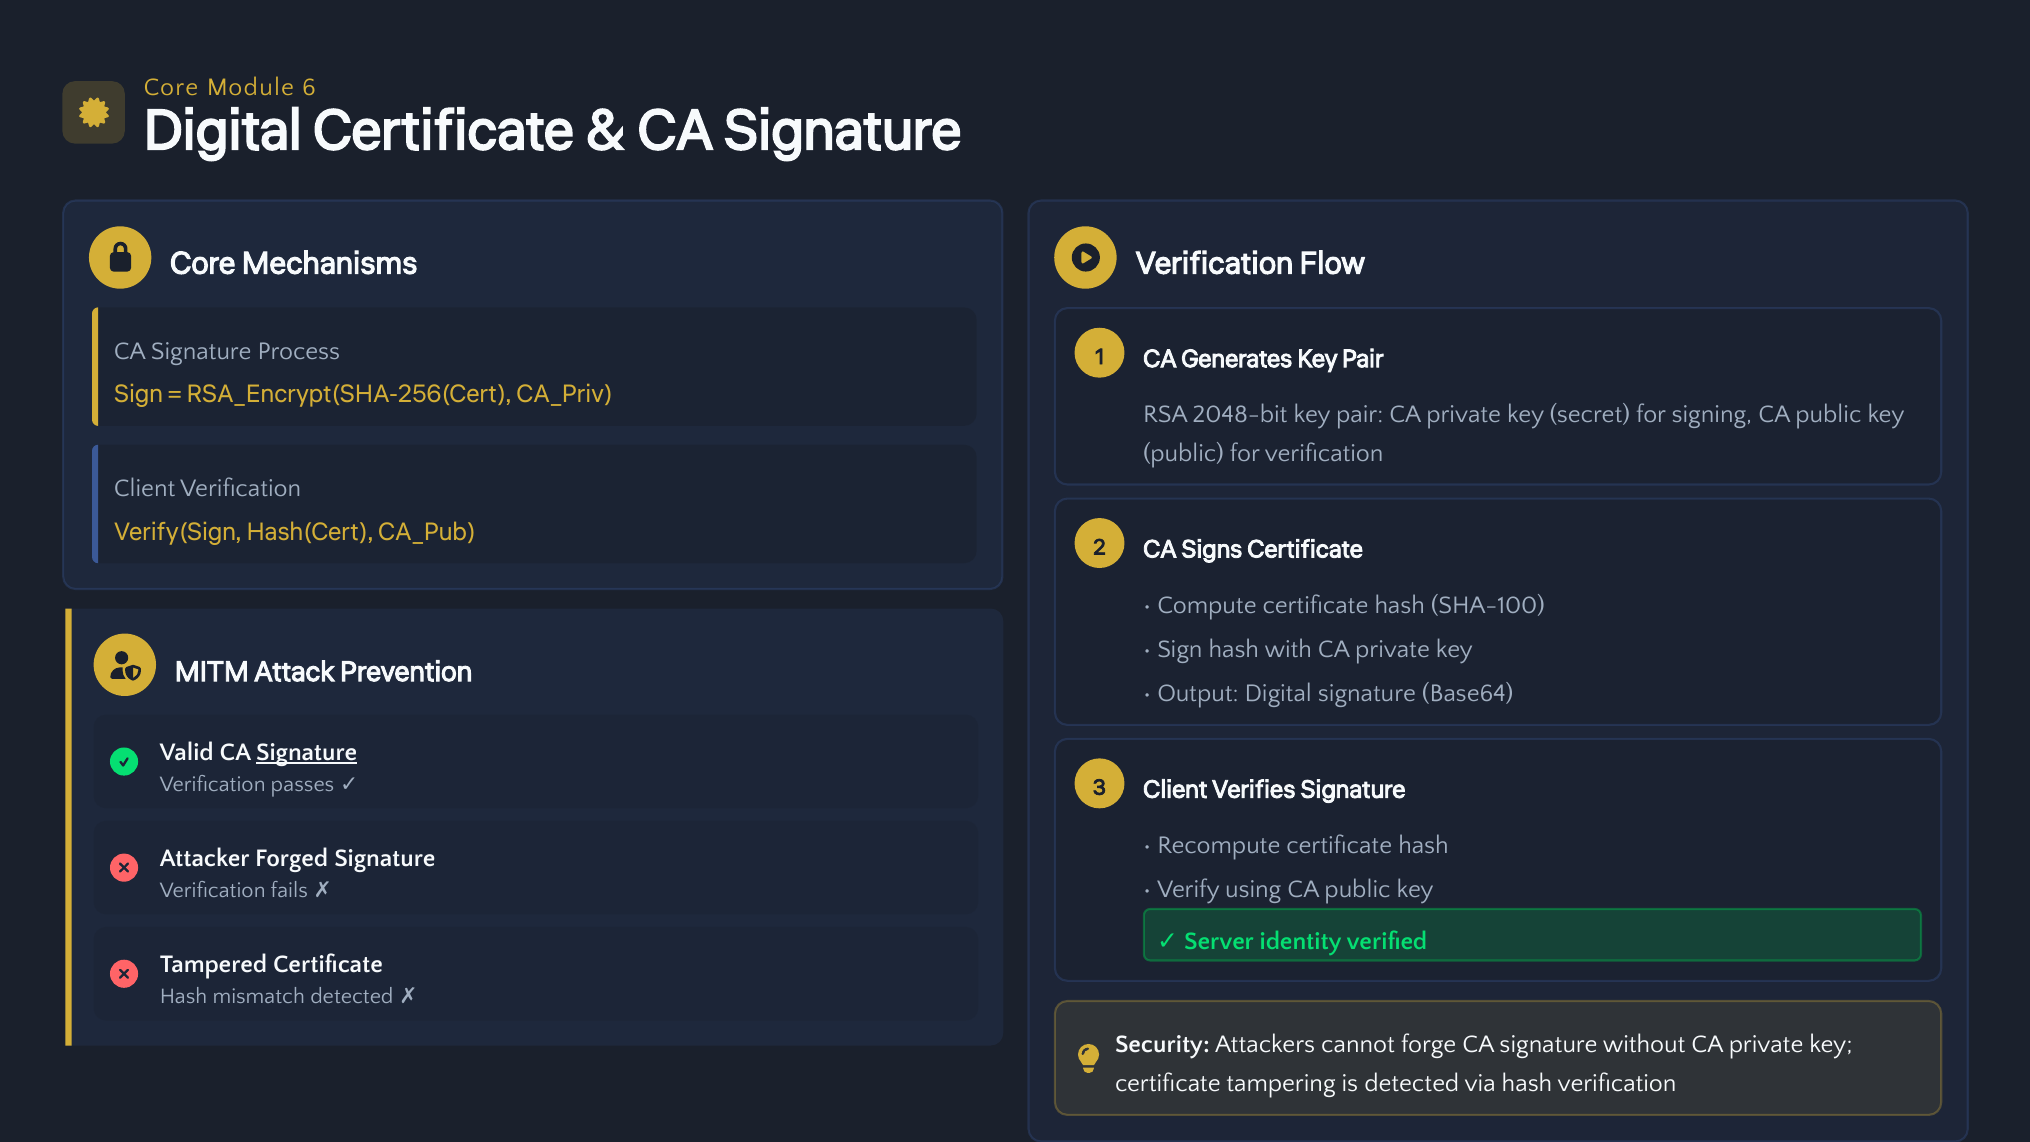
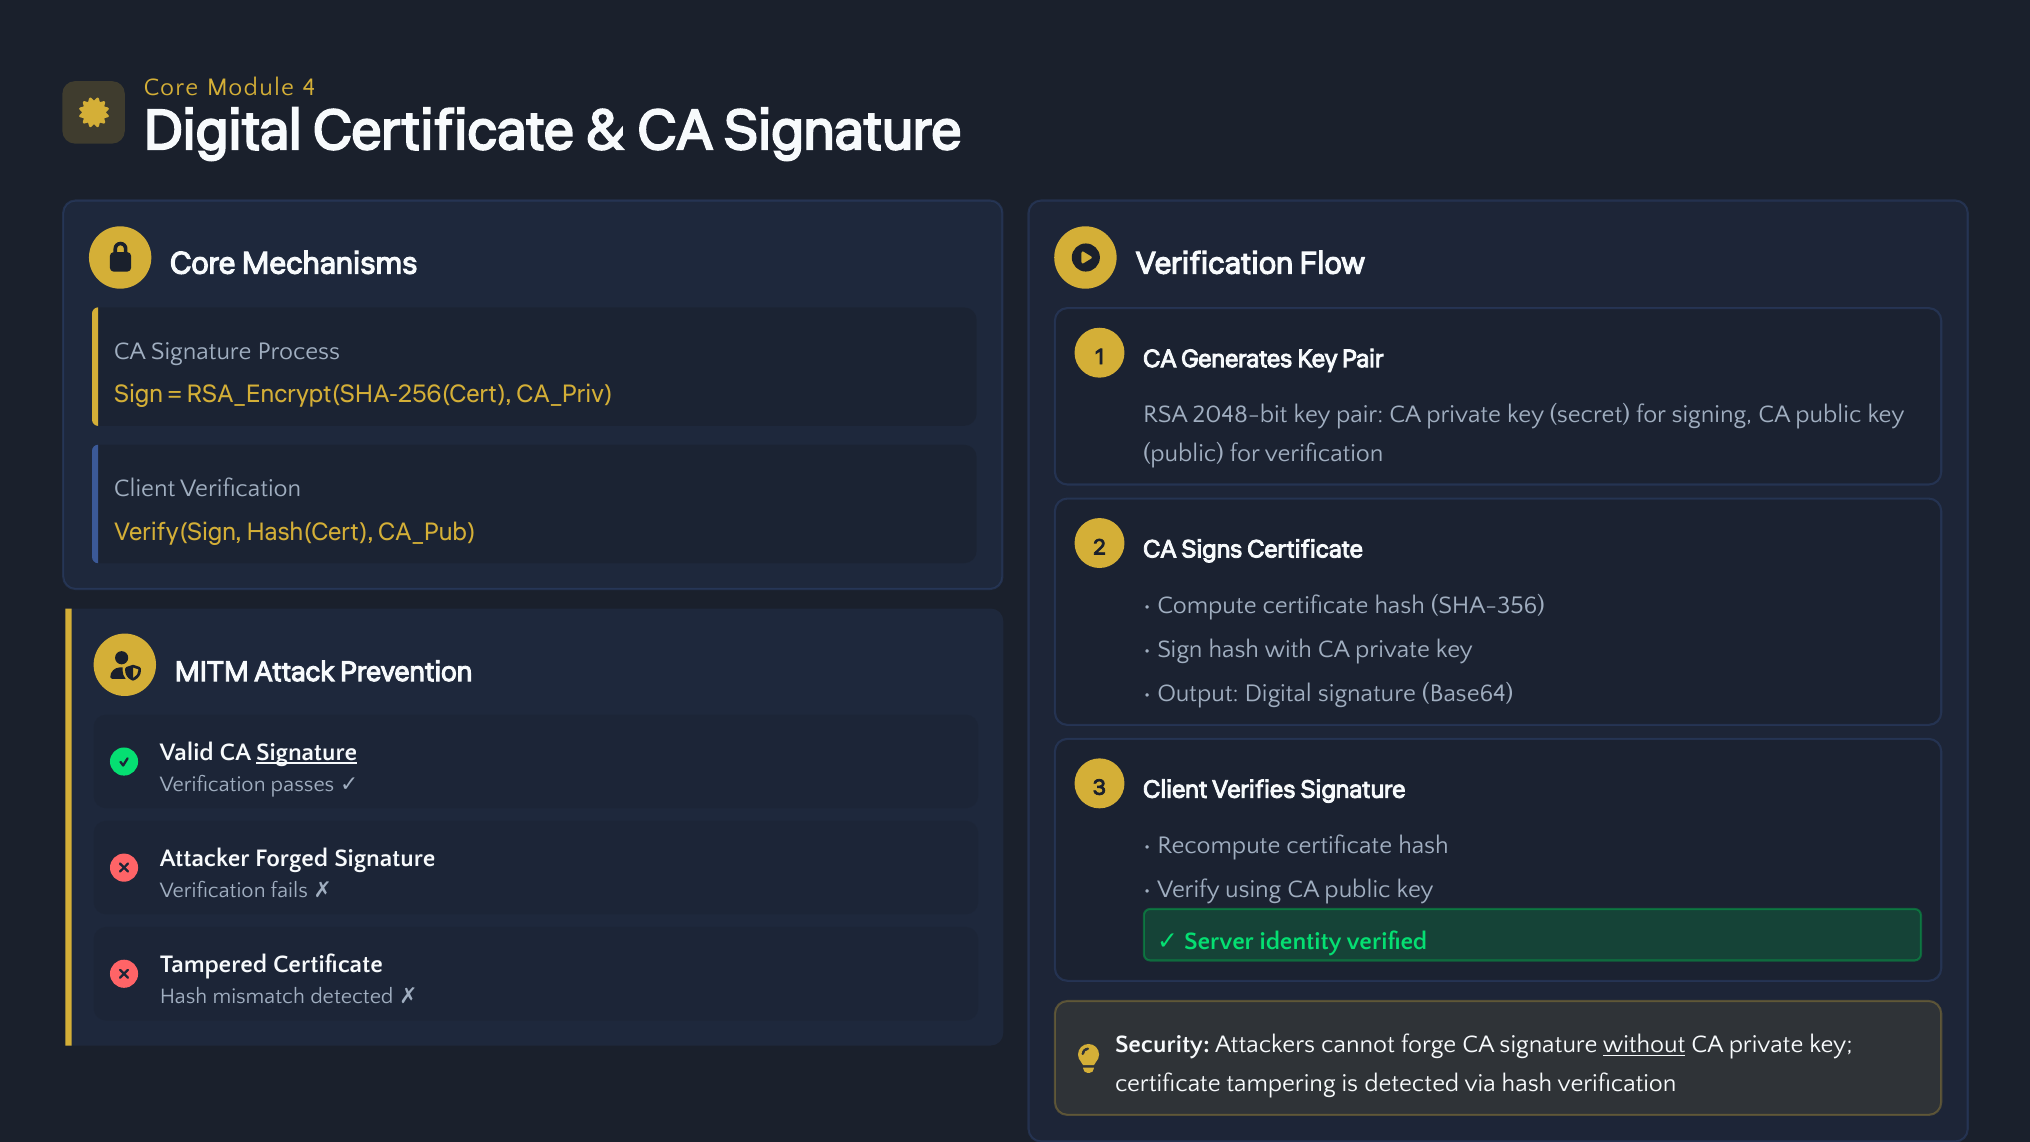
6: 6 -> 4 (309, 87)
SHA-100: SHA-100 -> SHA-356 (1488, 605)
without underline: none -> present (1644, 1045)
